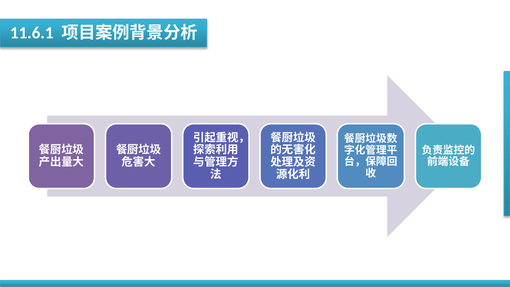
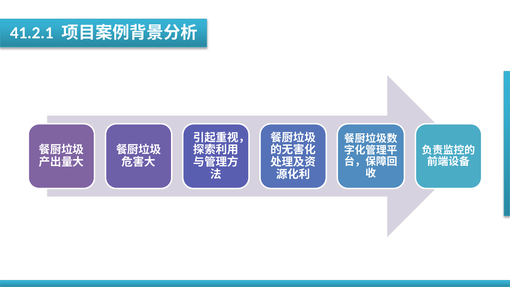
11.6.1: 11.6.1 -> 41.2.1 (32, 33)
